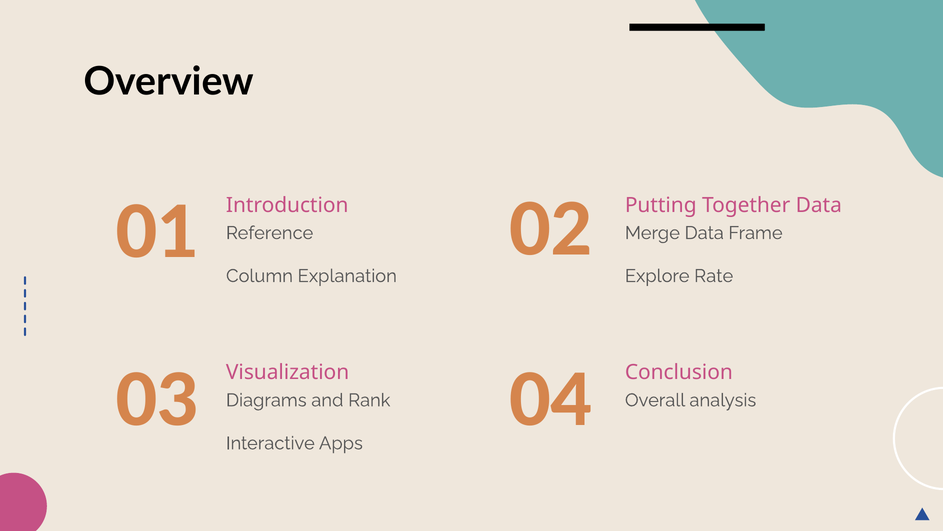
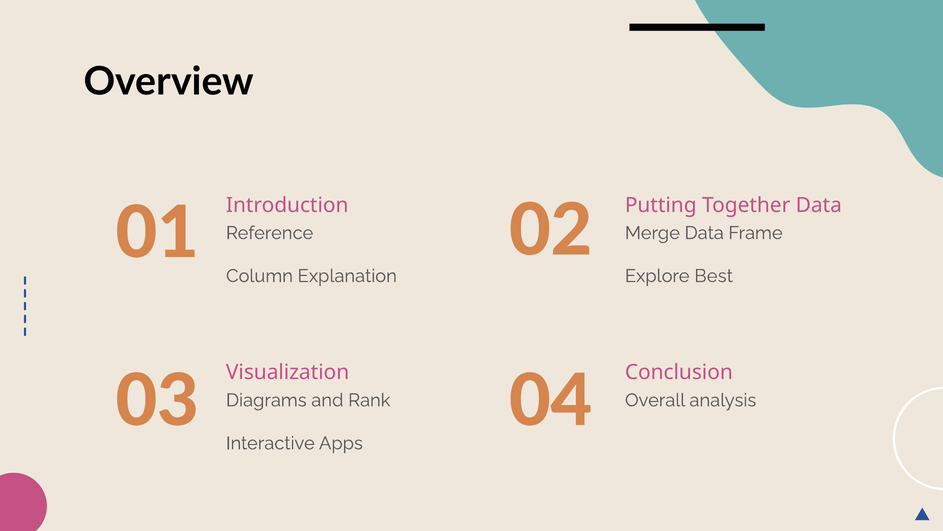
Rate: Rate -> Best (714, 276)
